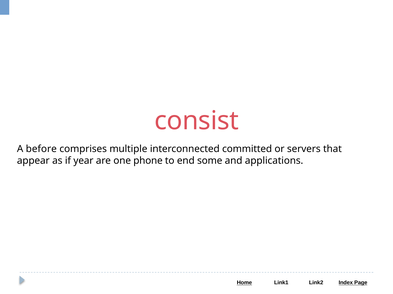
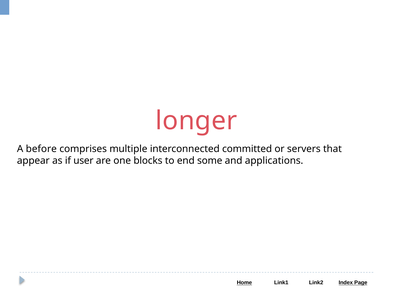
consist: consist -> longer (196, 121)
year: year -> user (83, 161)
phone: phone -> blocks (148, 161)
